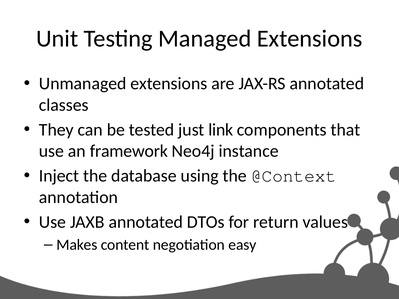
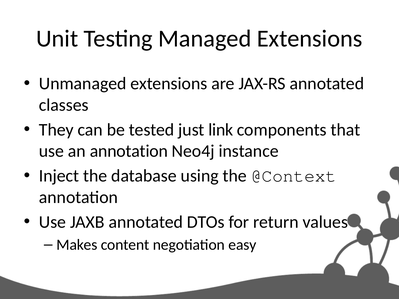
an framework: framework -> annotation (129, 151)
